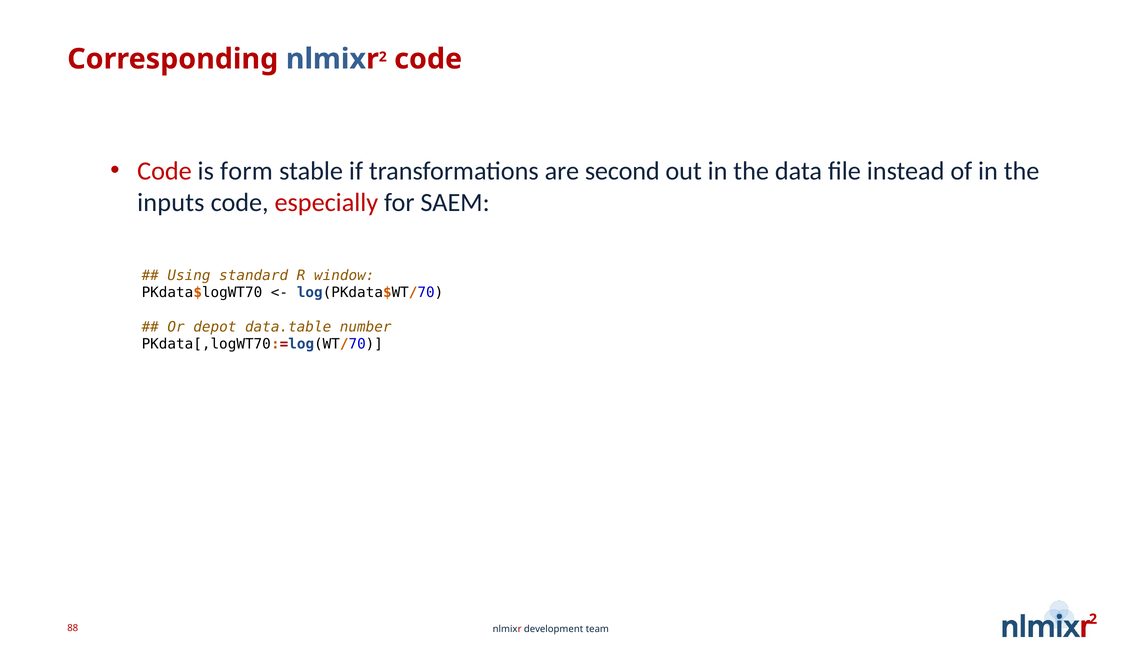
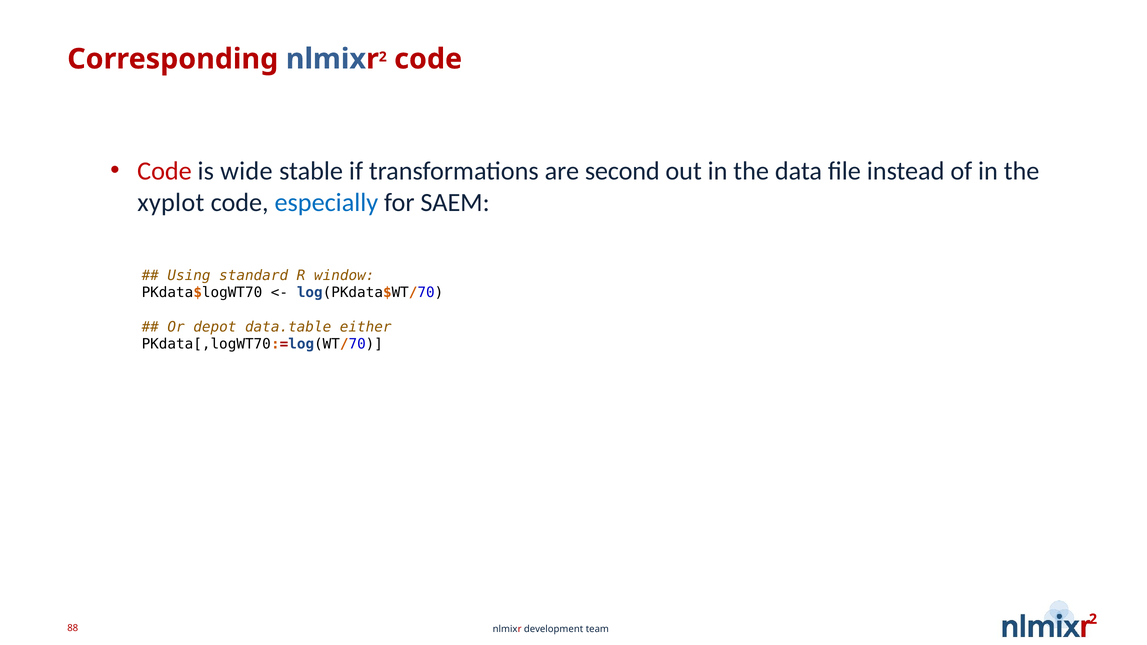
form: form -> wide (246, 171)
inputs: inputs -> xyplot (171, 203)
especially colour: red -> blue (326, 203)
number: number -> either (366, 327)
